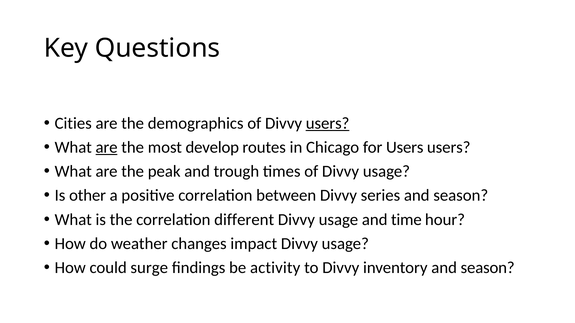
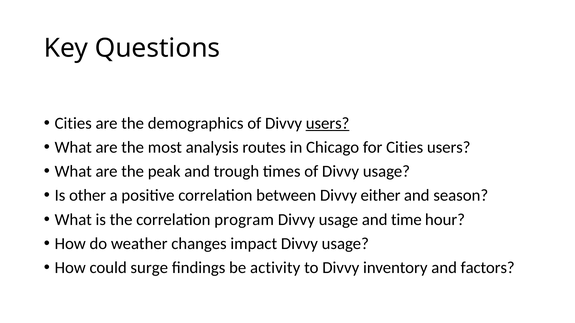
are underline: present -> none (107, 147)
develop: develop -> analysis (212, 147)
for Users: Users -> Cities (405, 147)
series: series -> either (381, 196)
different: different -> program (244, 220)
inventory and season: season -> factors (488, 268)
